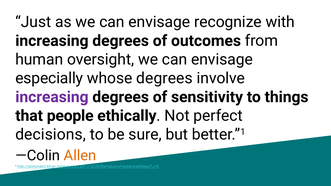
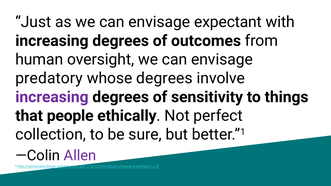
recognize: recognize -> expectant (228, 22)
especially: especially -> predatory (49, 78)
decisions: decisions -> collection (51, 135)
Allen colour: orange -> purple (80, 156)
